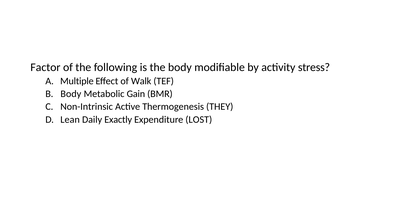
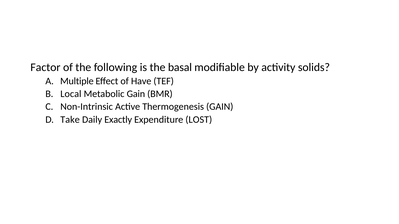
the body: body -> basal (180, 67)
stress: stress -> solids (314, 67)
Walk: Walk -> Have (141, 81)
Body: Body -> Local (71, 94)
Thermogenesis THEY: THEY -> GAIN (220, 107)
Lean: Lean -> Take (70, 120)
